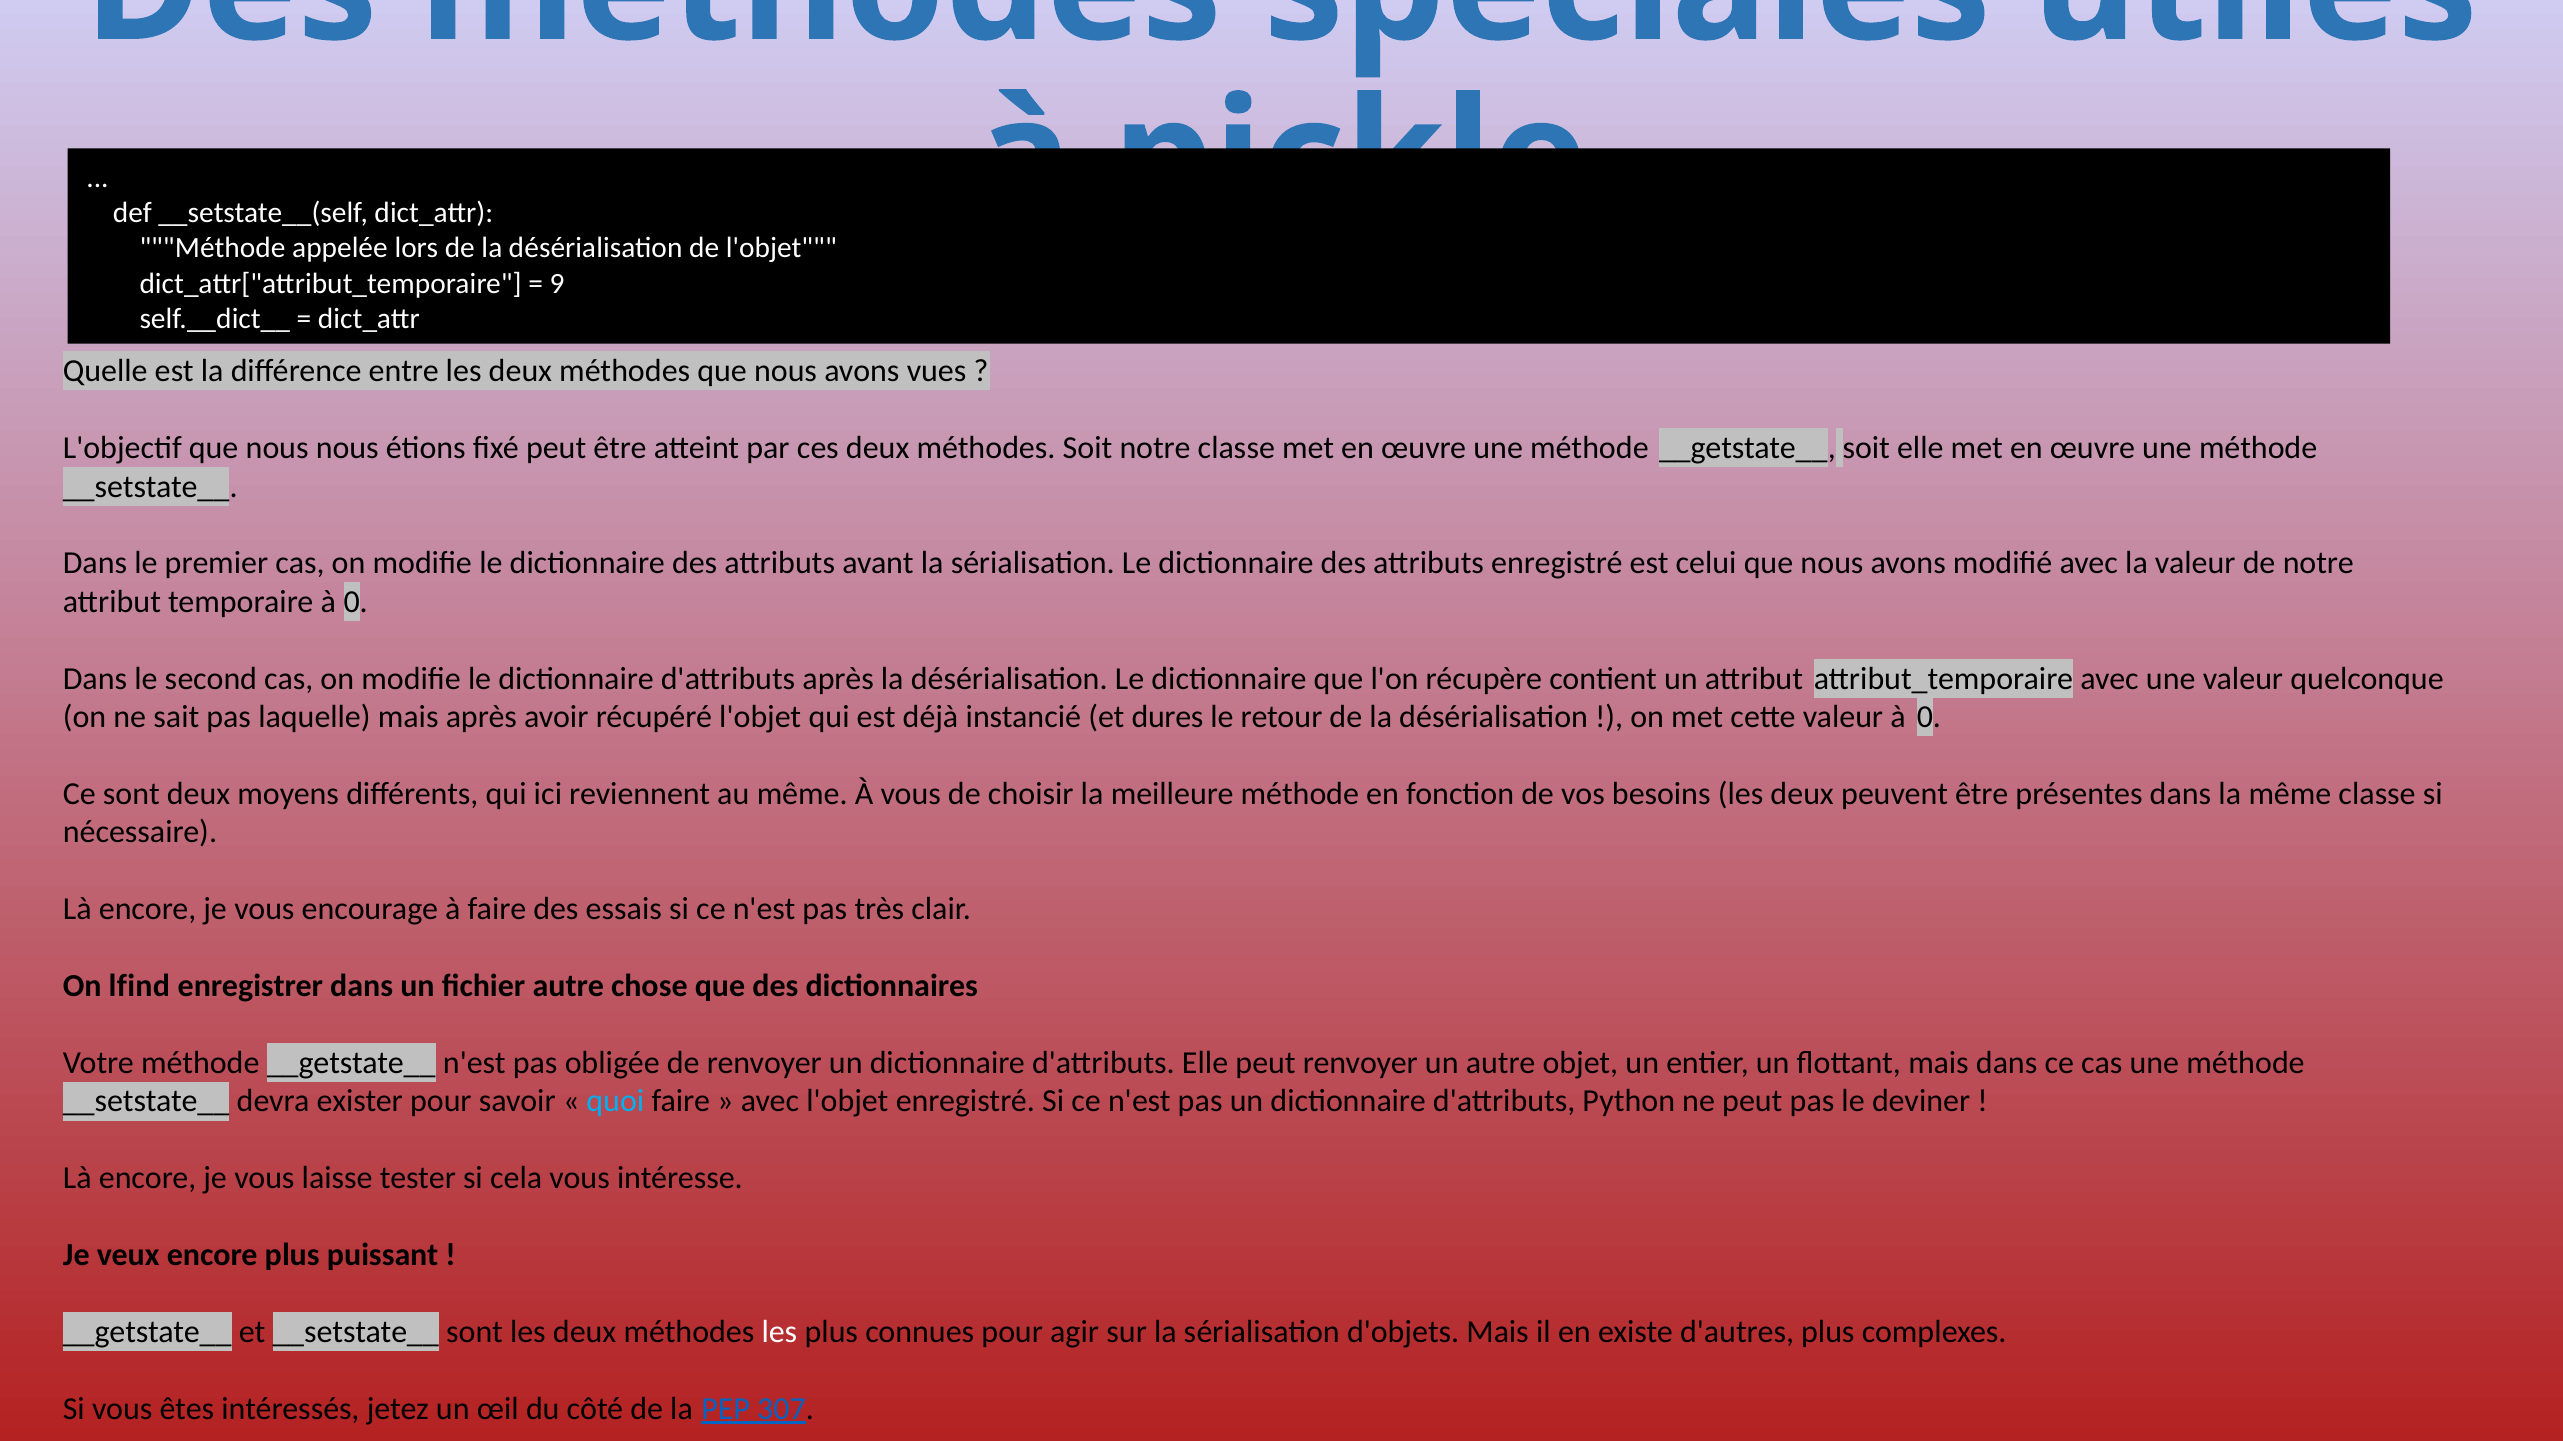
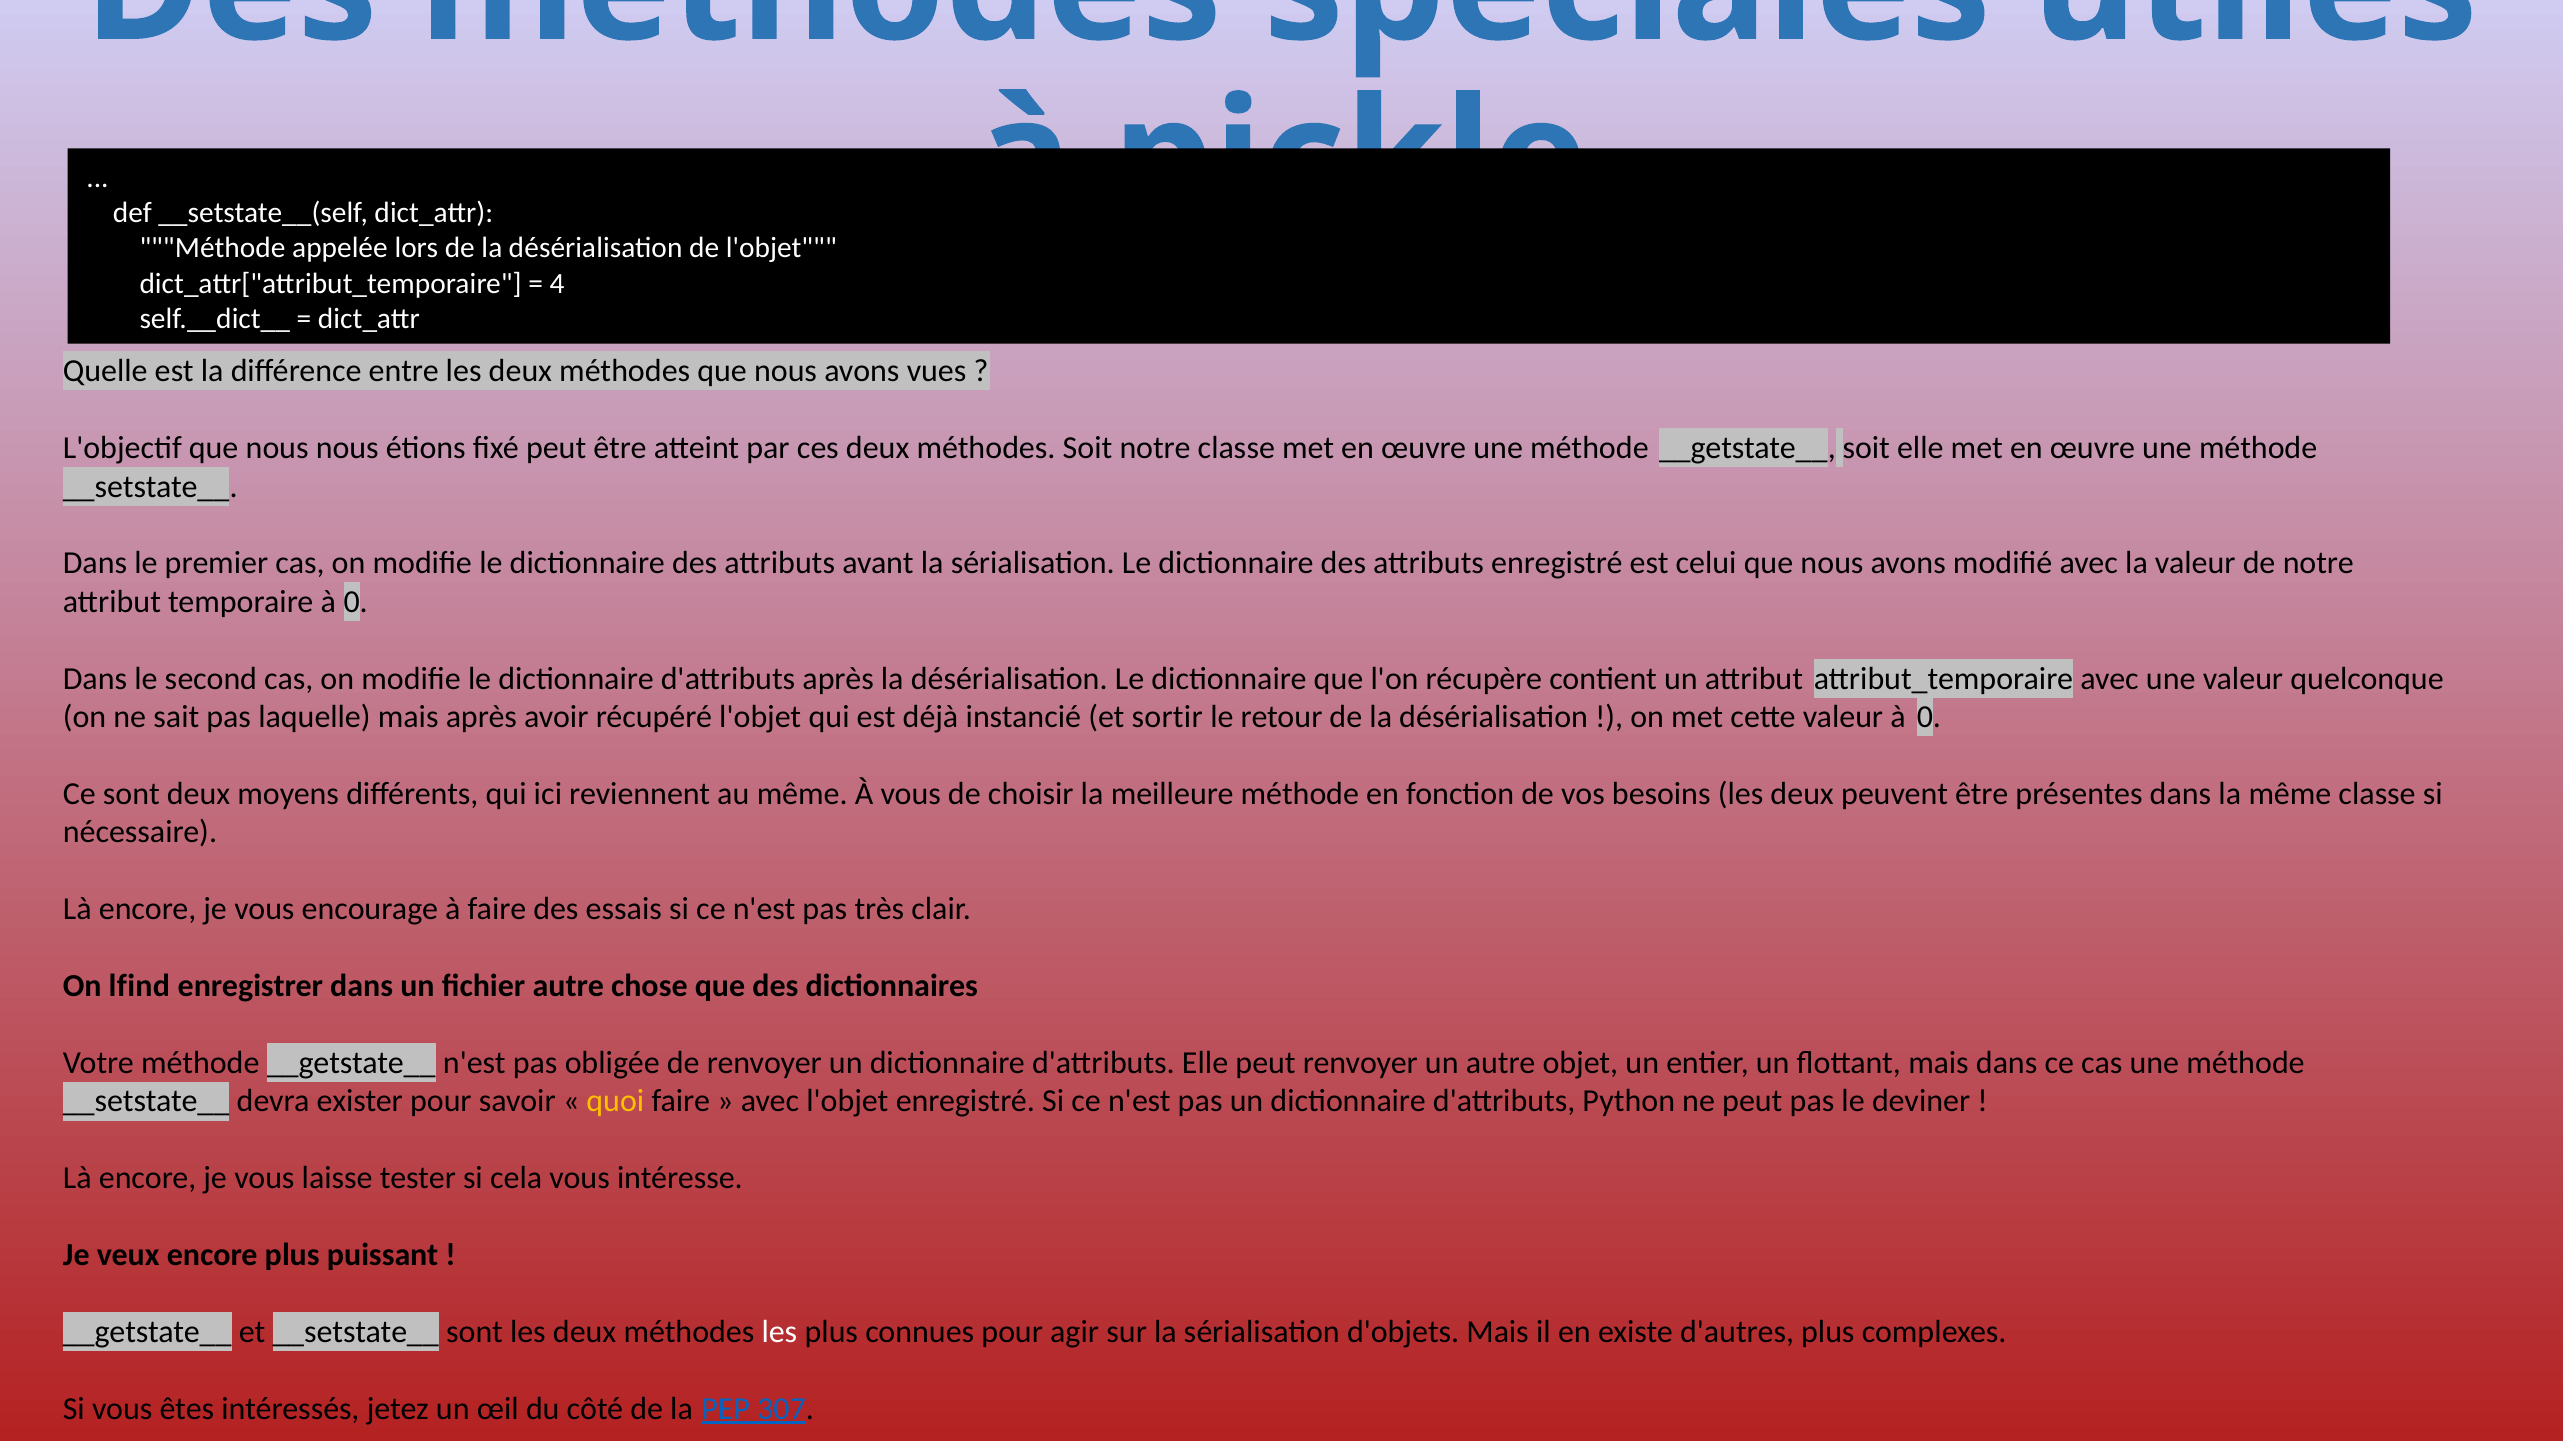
9: 9 -> 4 (557, 283)
dures: dures -> sortir (1167, 717)
quoi colour: light blue -> yellow (615, 1102)
